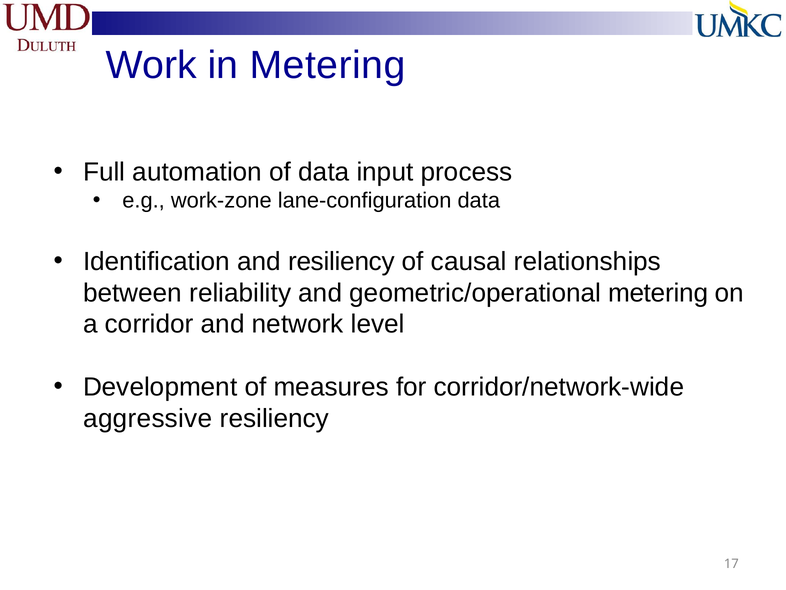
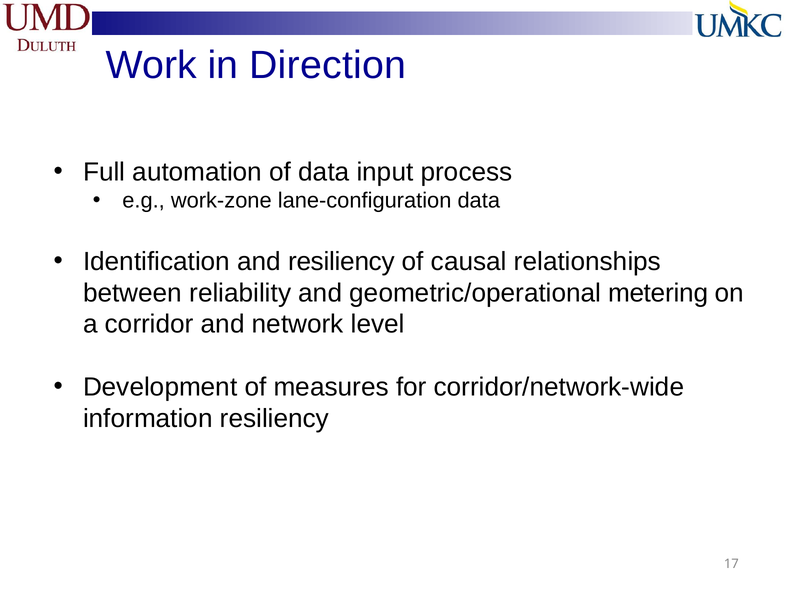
in Metering: Metering -> Direction (328, 65)
aggressive: aggressive -> information (148, 418)
